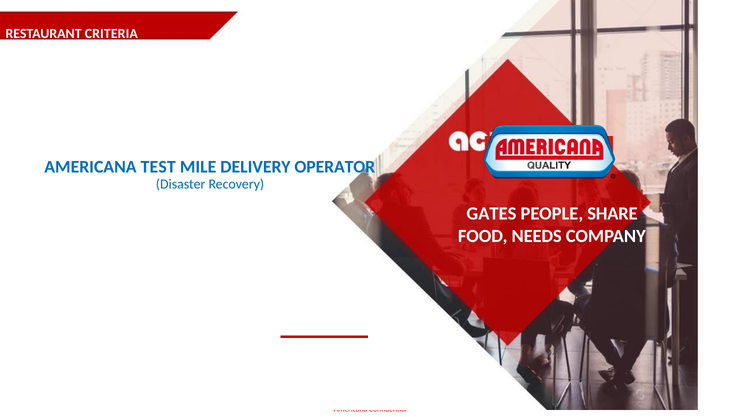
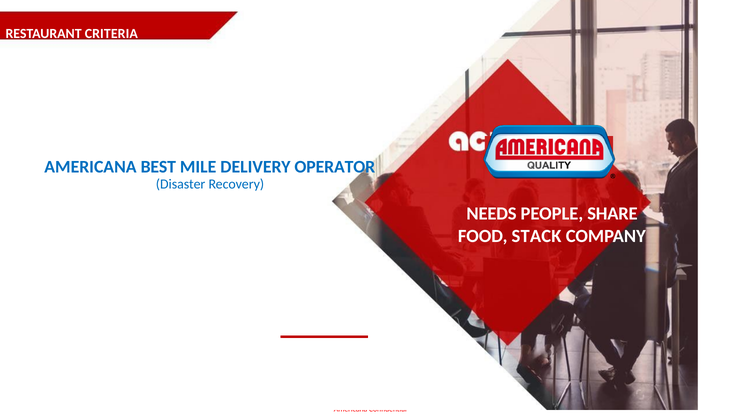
TEST: TEST -> BEST (158, 167)
GATES: GATES -> NEEDS (491, 214)
NEEDS: NEEDS -> STACK (537, 236)
